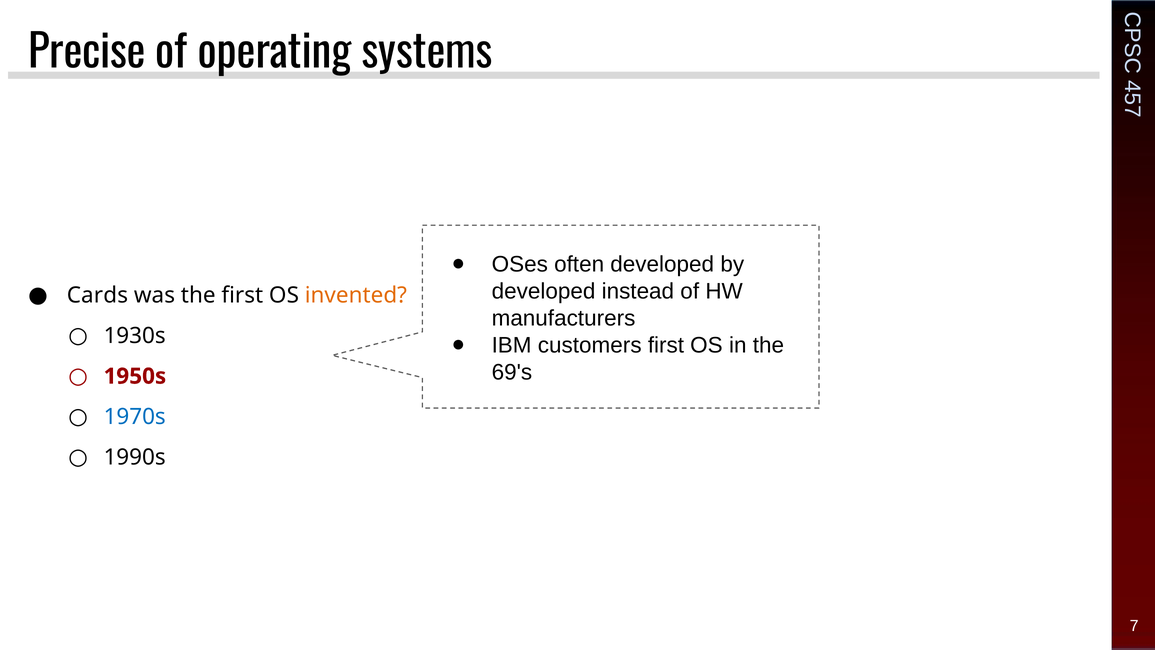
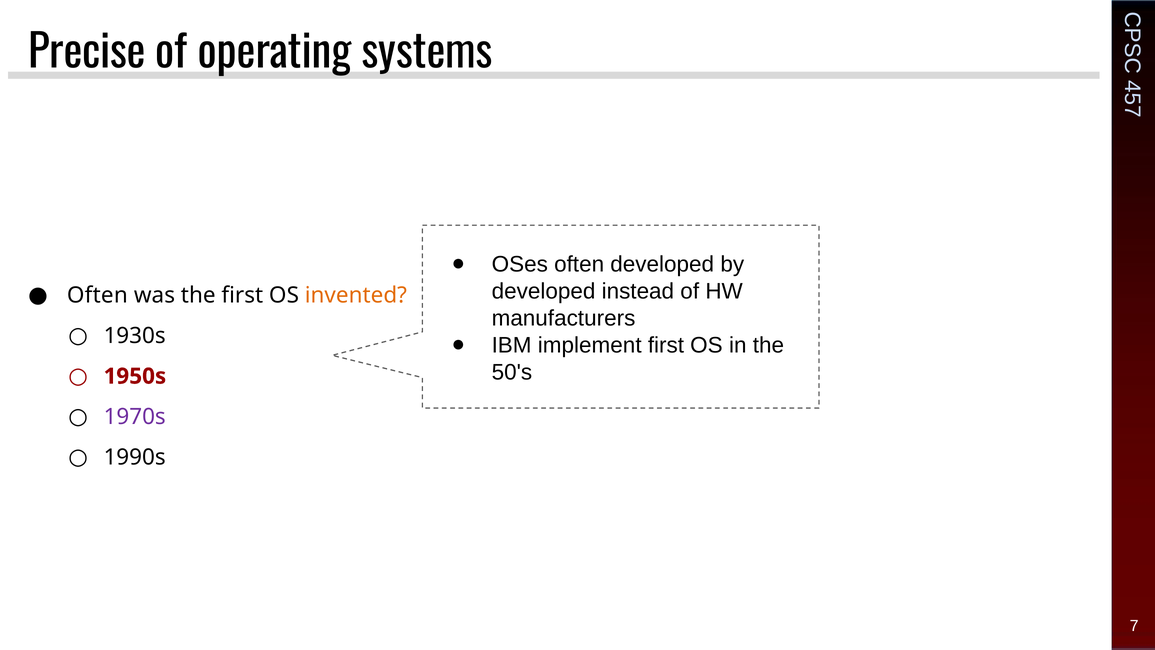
Cards: Cards -> Often (97, 295)
customers: customers -> implement (590, 345)
69's: 69's -> 50's (512, 372)
1970s colour: blue -> purple (135, 417)
